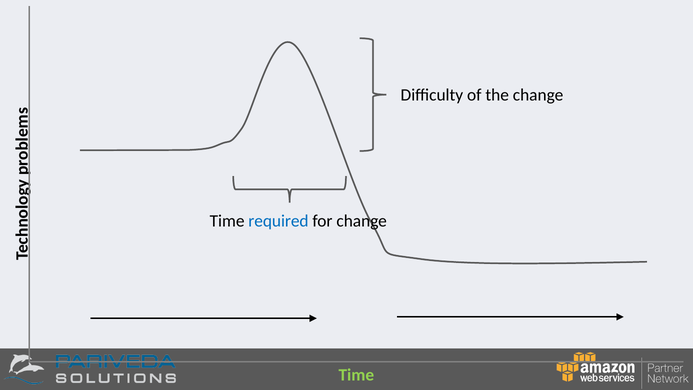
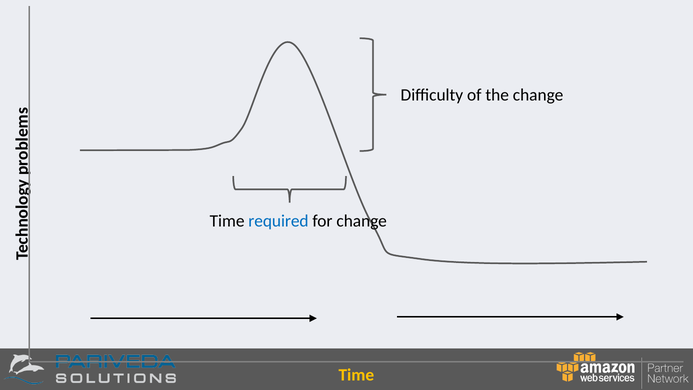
Time colour: light green -> yellow (356, 375)
